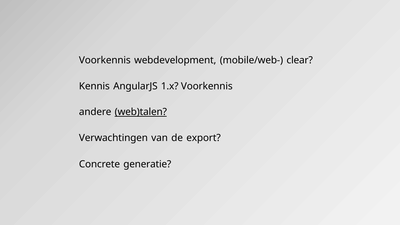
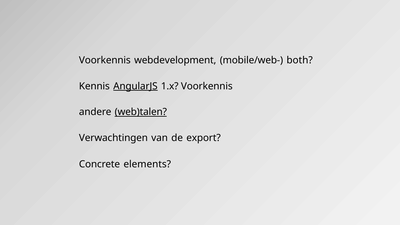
clear: clear -> both (300, 60)
AngularJS underline: none -> present (135, 86)
generatie: generatie -> elements (147, 164)
